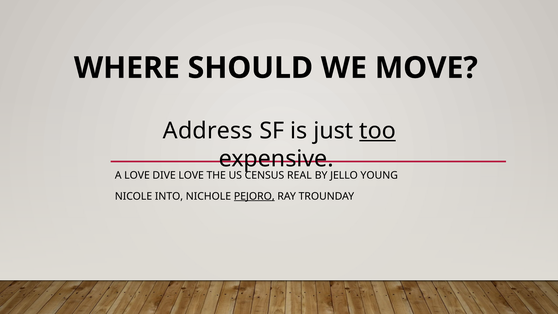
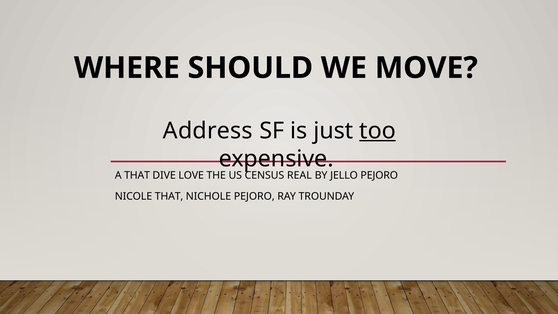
A LOVE: LOVE -> THAT (137, 175)
JELLO YOUNG: YOUNG -> PEJORO (379, 175)
NICOLE INTO: INTO -> THAT (169, 196)
PEJORO underline: present -> none (254, 196)
